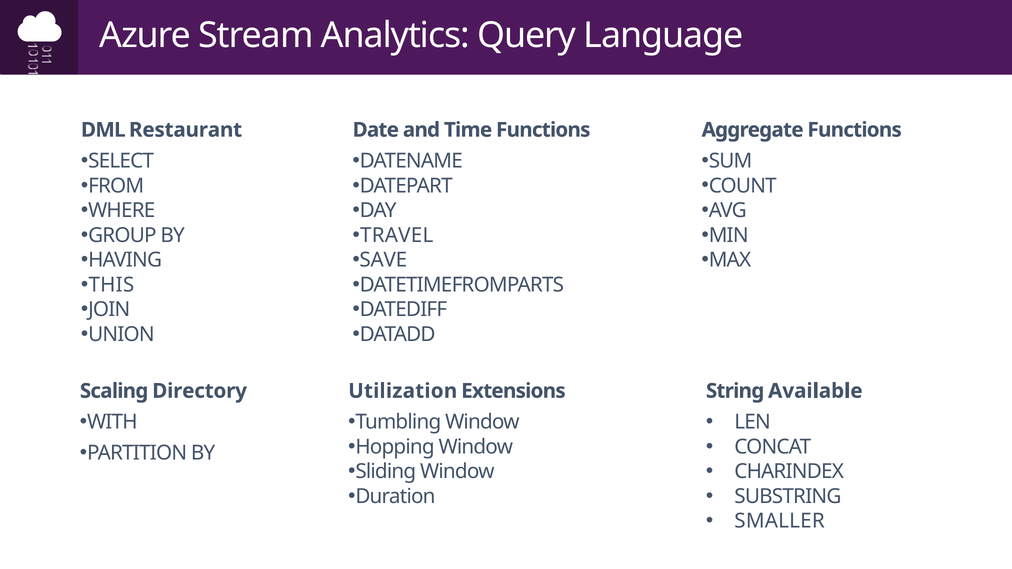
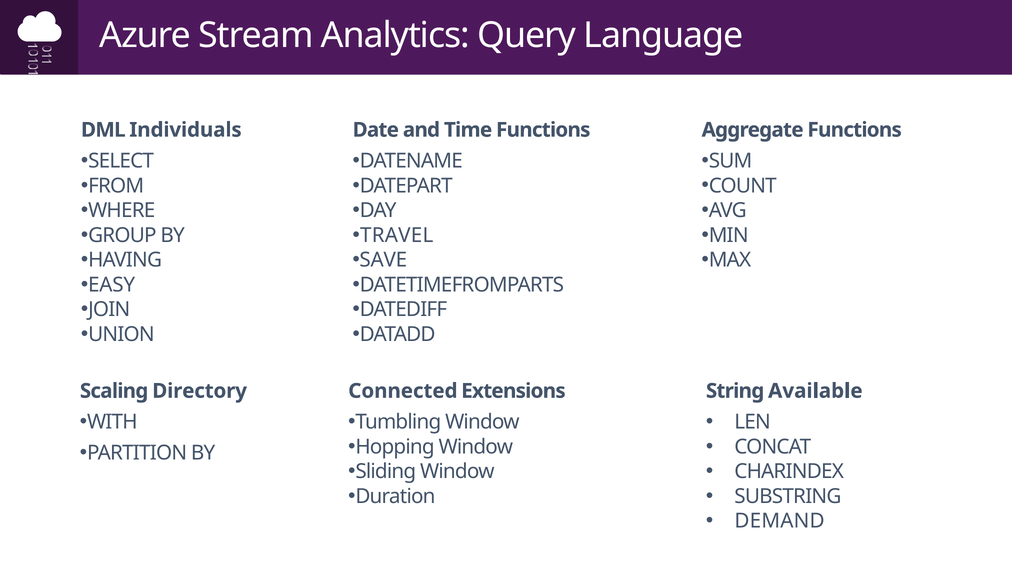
Restaurant: Restaurant -> Individuals (186, 130)
THIS: THIS -> EASY (112, 285)
Utilization: Utilization -> Connected (403, 391)
SMALLER: SMALLER -> DEMAND (780, 521)
